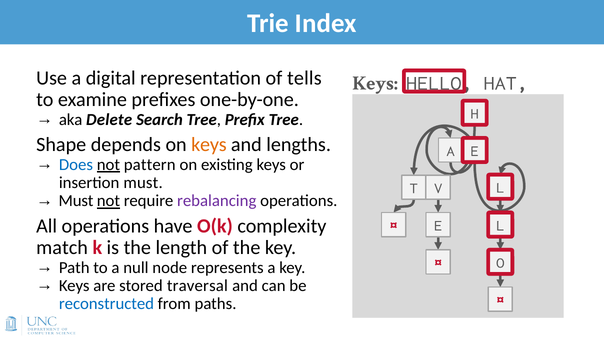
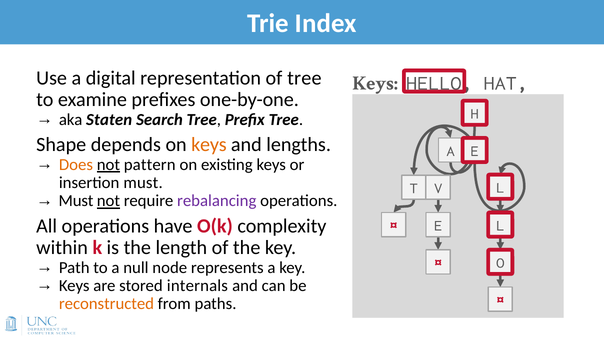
of tells: tells -> tree (304, 78)
Delete: Delete -> Staten (109, 120)
Does colour: blue -> orange (76, 165)
match: match -> within (62, 247)
traversal: traversal -> internals (197, 286)
reconstructed colour: blue -> orange (106, 304)
